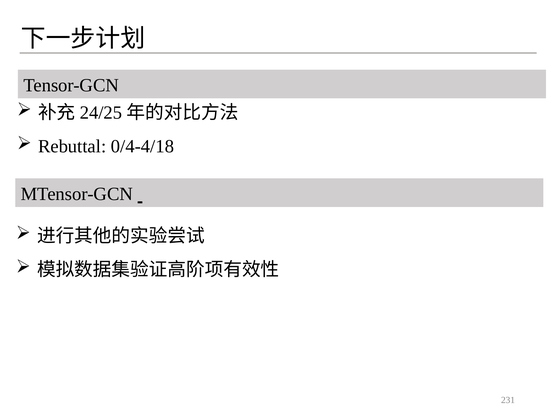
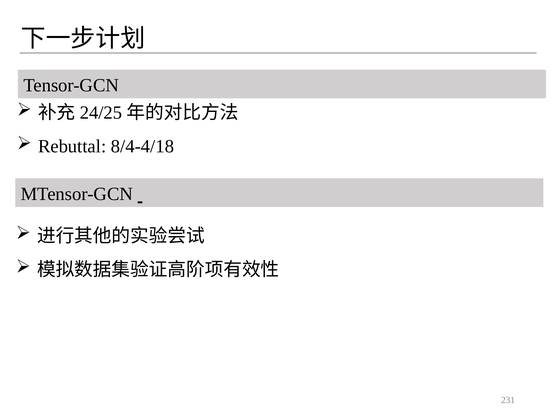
0/4-4/18: 0/4-4/18 -> 8/4-4/18 (142, 146)
